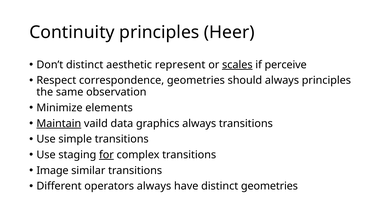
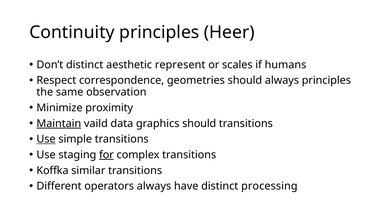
scales underline: present -> none (237, 65)
perceive: perceive -> humans (286, 65)
elements: elements -> proximity (109, 108)
graphics always: always -> should (199, 123)
Use underline: none -> present (46, 139)
Image: Image -> Koffka (52, 170)
distinct geometries: geometries -> processing (269, 186)
